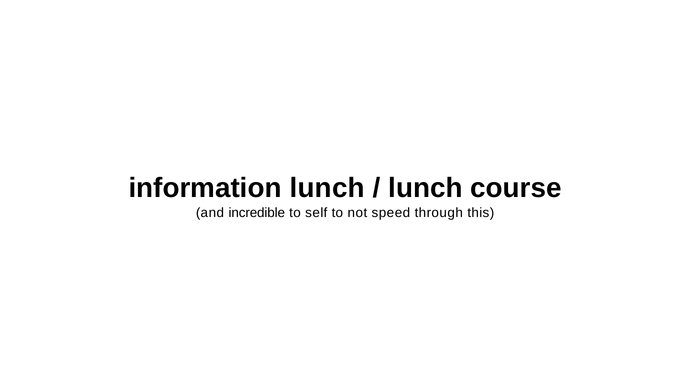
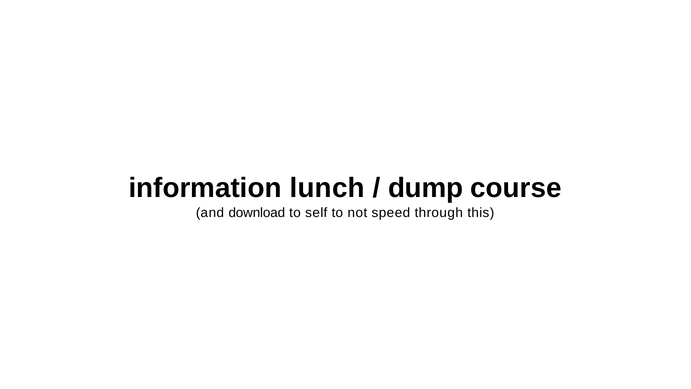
lunch: lunch -> dump (426, 188)
incredible: incredible -> download (257, 213)
